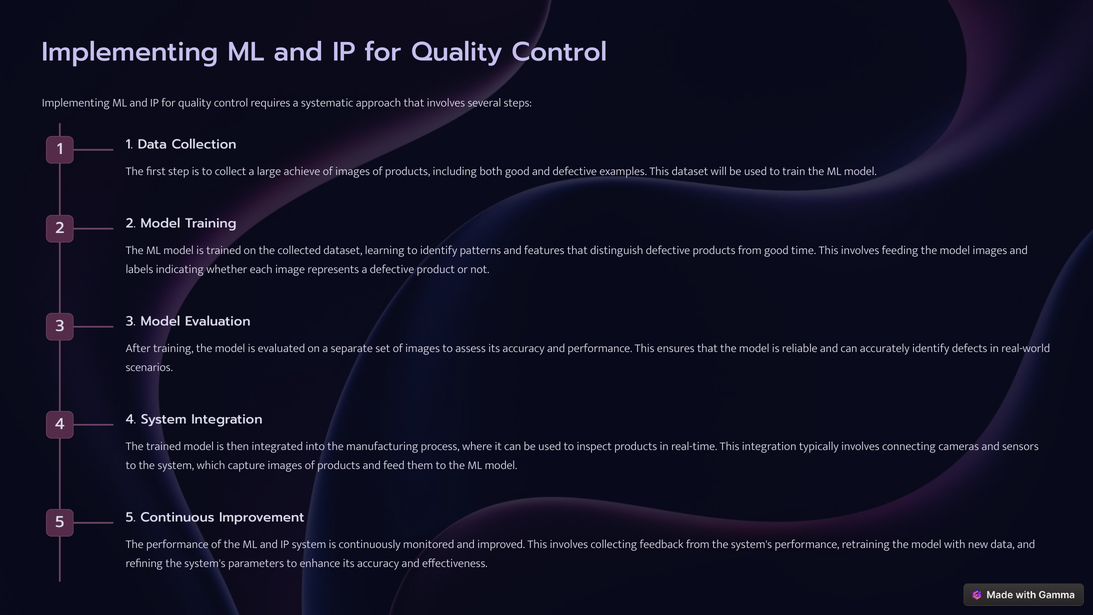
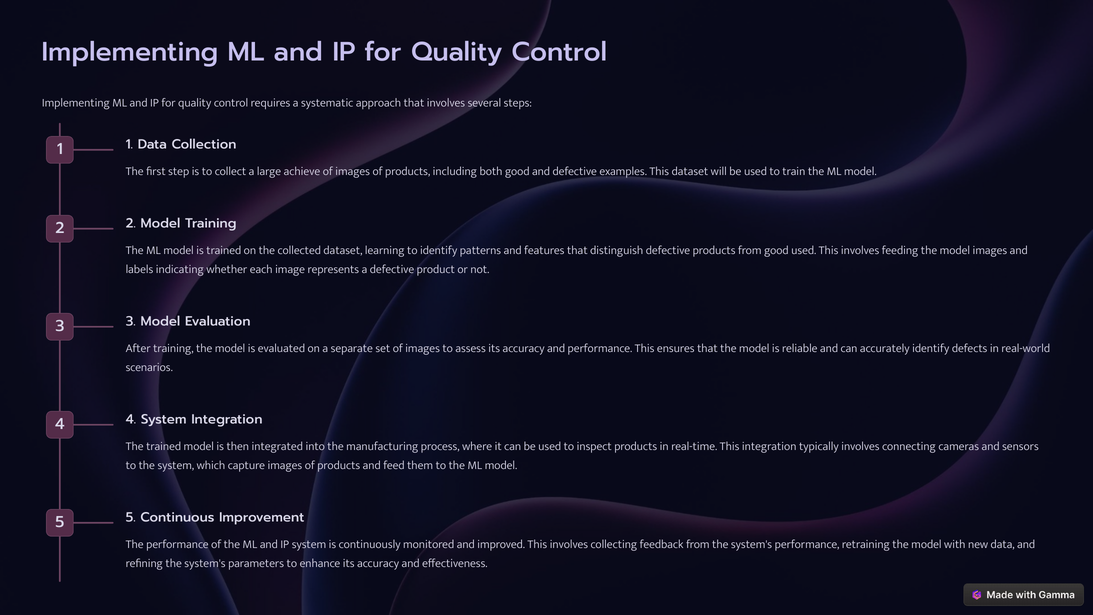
good time: time -> used (804, 250)
